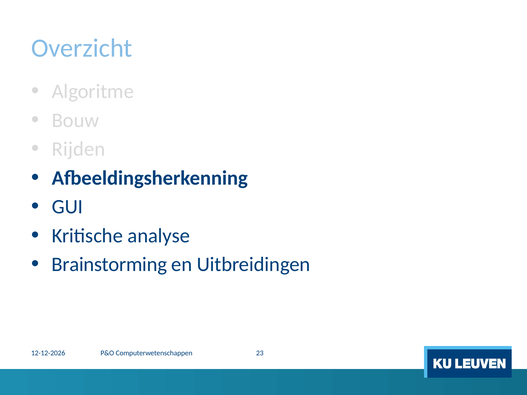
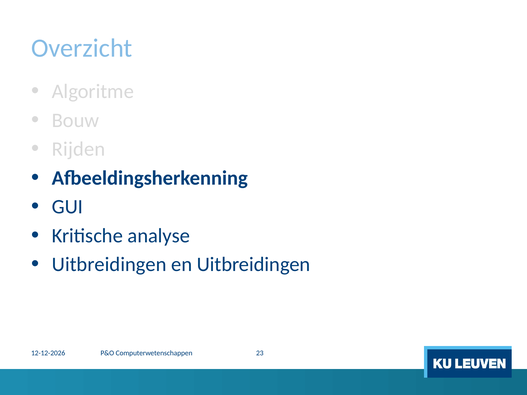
Brainstorming: Brainstorming -> Uitbreidingen (109, 265)
